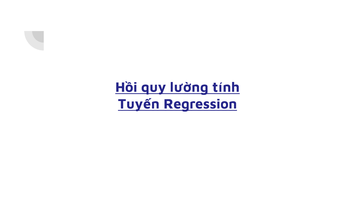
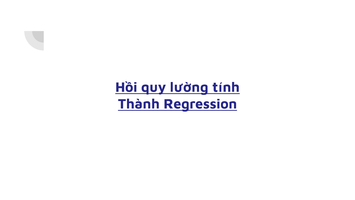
Tuyến: Tuyến -> Thành (139, 104)
